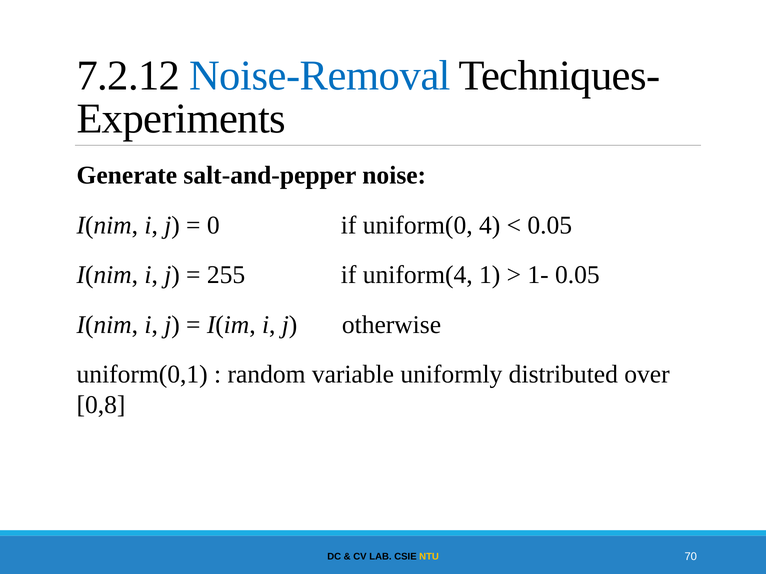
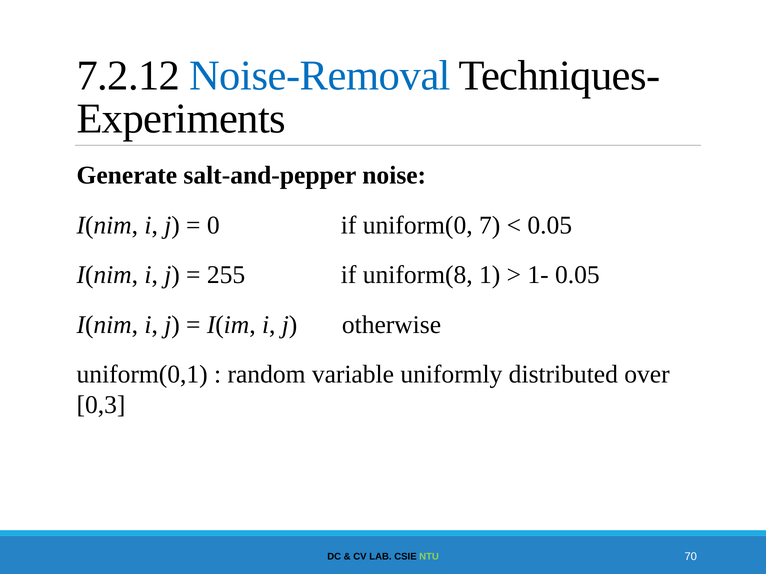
4: 4 -> 7 (490, 225)
uniform(4: uniform(4 -> uniform(8 (418, 275)
0,8: 0,8 -> 0,3 (101, 405)
NTU colour: yellow -> light green (429, 557)
